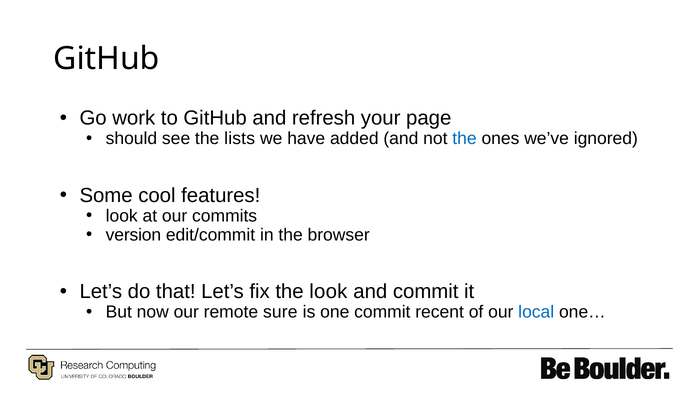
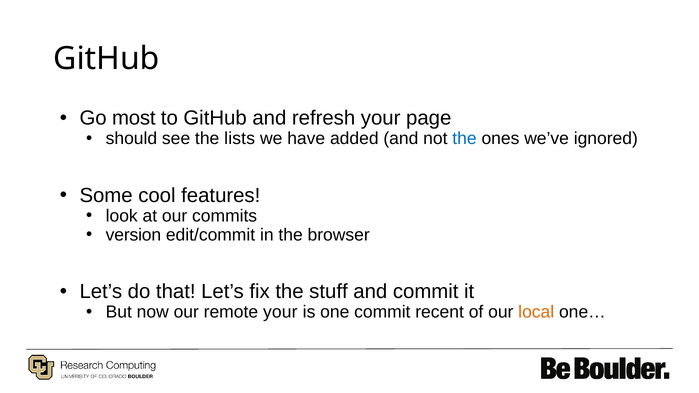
work: work -> most (134, 118)
the look: look -> stuff (328, 292)
remote sure: sure -> your (280, 312)
local colour: blue -> orange (536, 312)
